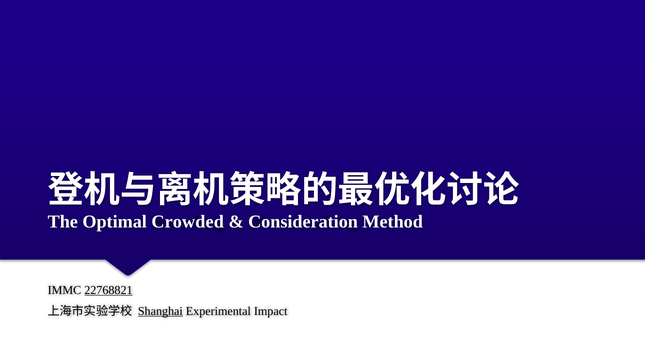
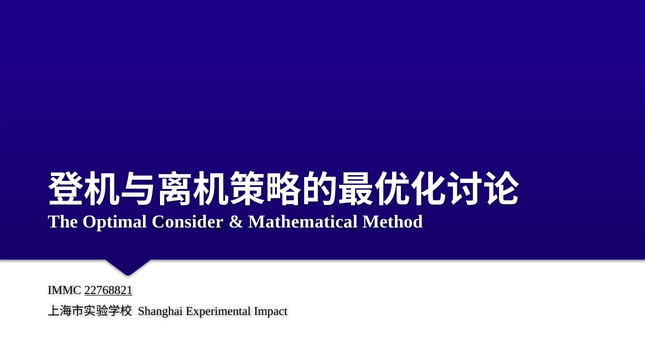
Crowded: Crowded -> Consider (188, 222)
Consideration: Consideration -> Mathematical (303, 222)
Shanghai underline: present -> none (160, 311)
